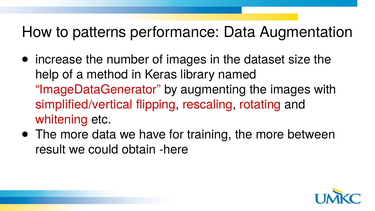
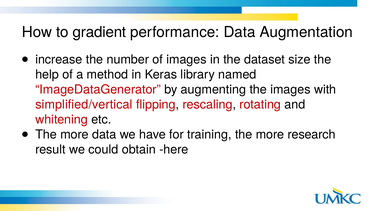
patterns: patterns -> gradient (99, 32)
between: between -> research (312, 134)
